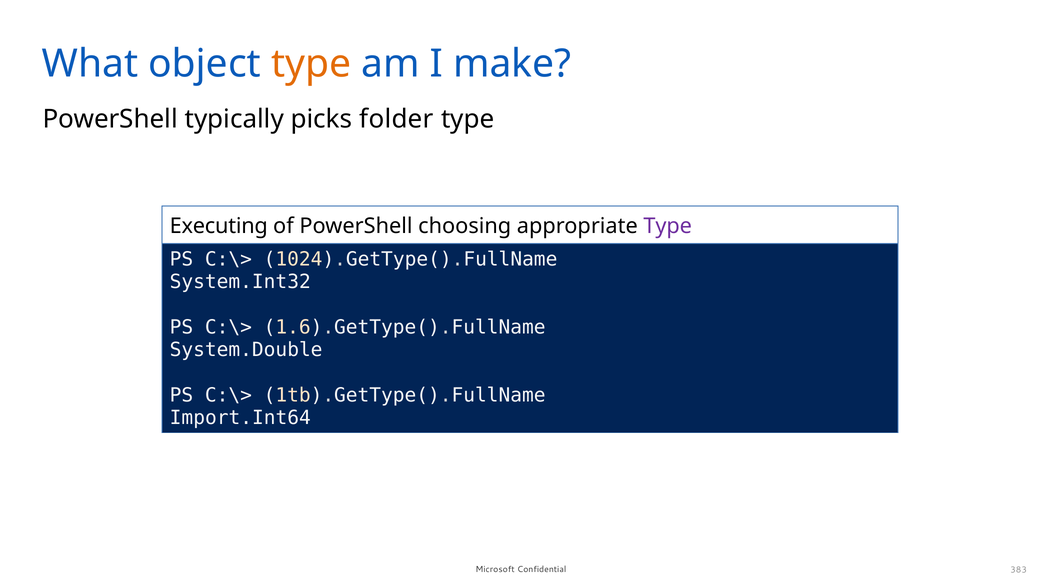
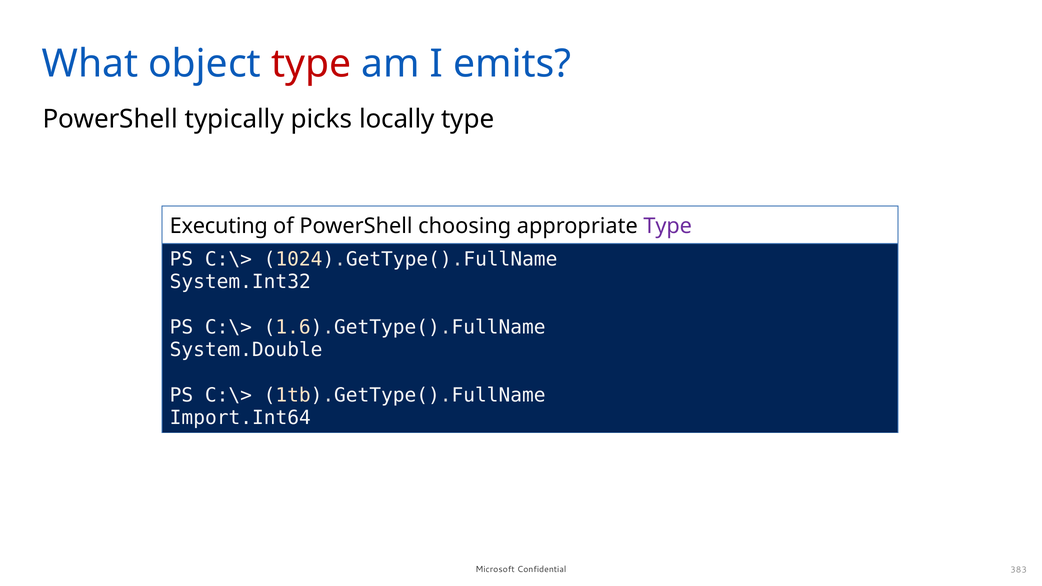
type colour: orange -> red (311, 64)
make: make -> emits (512, 64)
folder: folder -> locally (397, 119)
